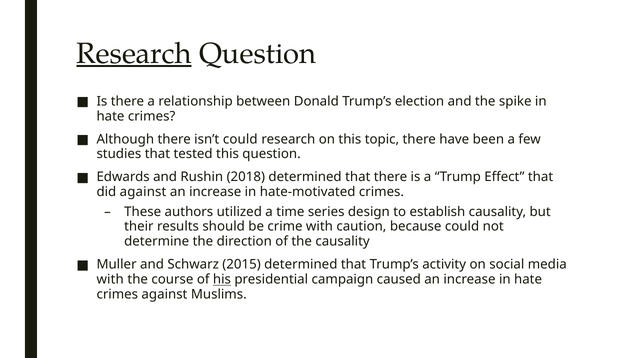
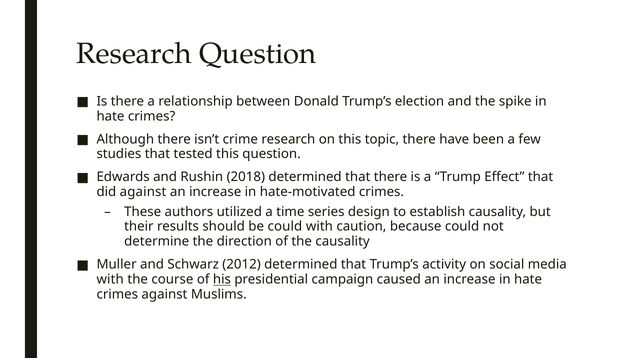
Research underline: present -> none (134, 54)
isn’t could: could -> crime (240, 139)
be crime: crime -> could (285, 227)
2015: 2015 -> 2012 (242, 265)
